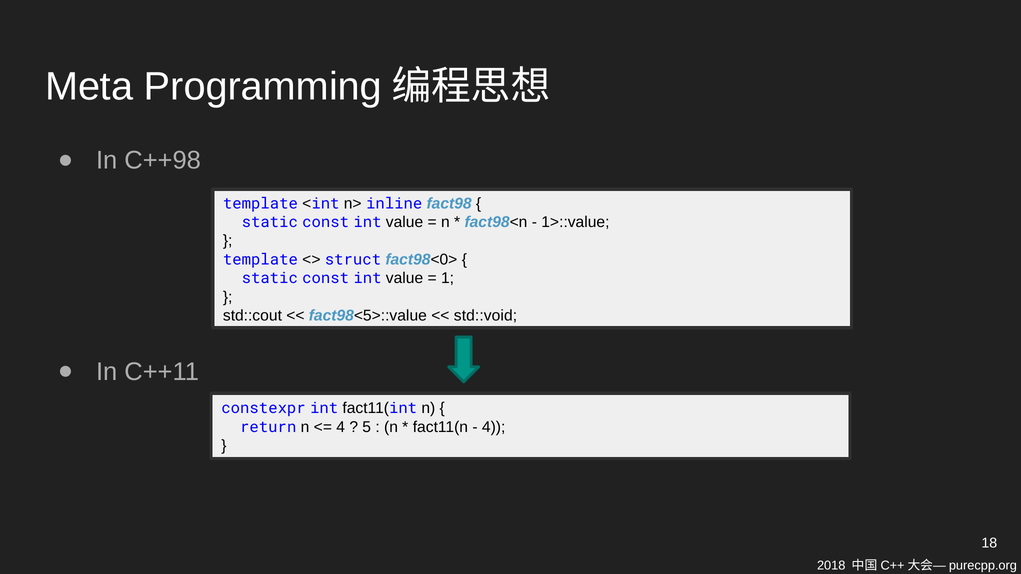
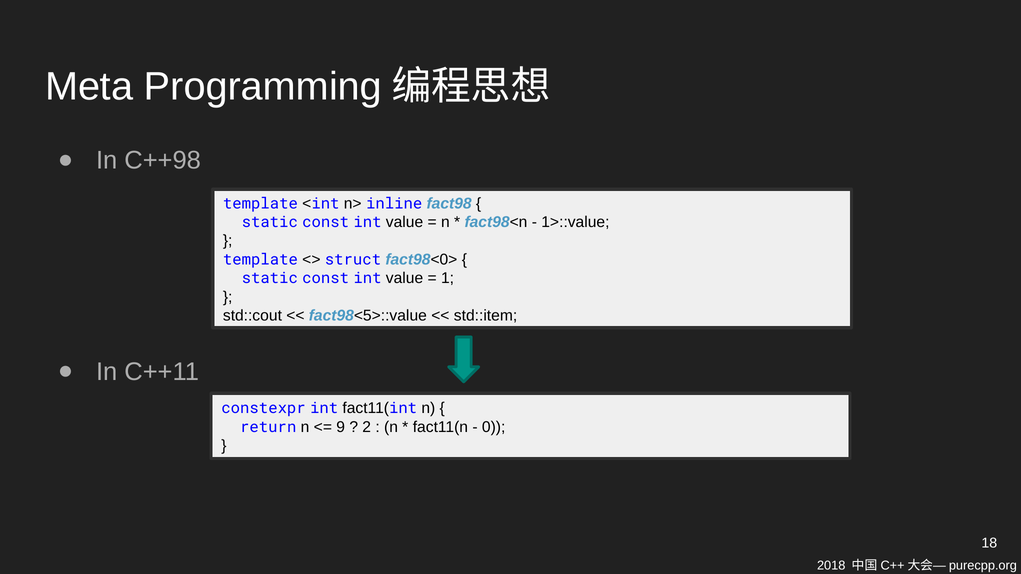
std::void: std::void -> std::item (486, 316)
4: 4 -> 9 (341, 427)
5: 5 -> 2 (367, 427)
4: 4 -> 0 (494, 427)
